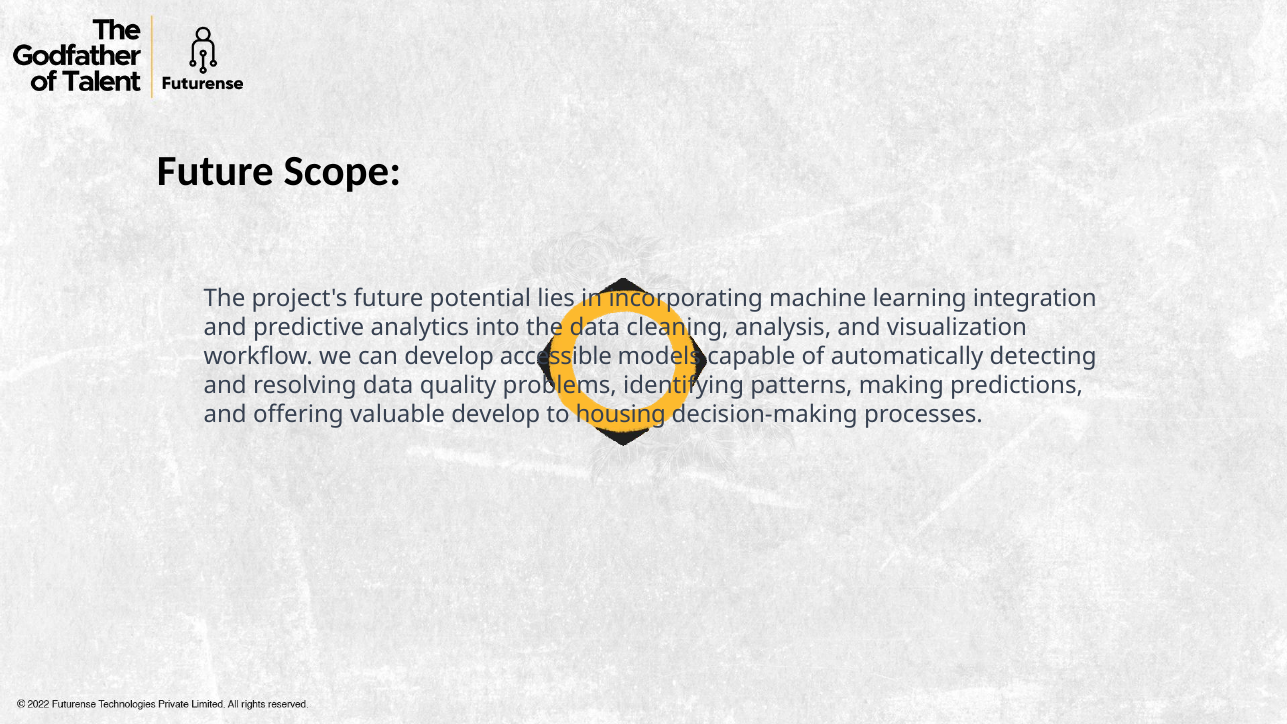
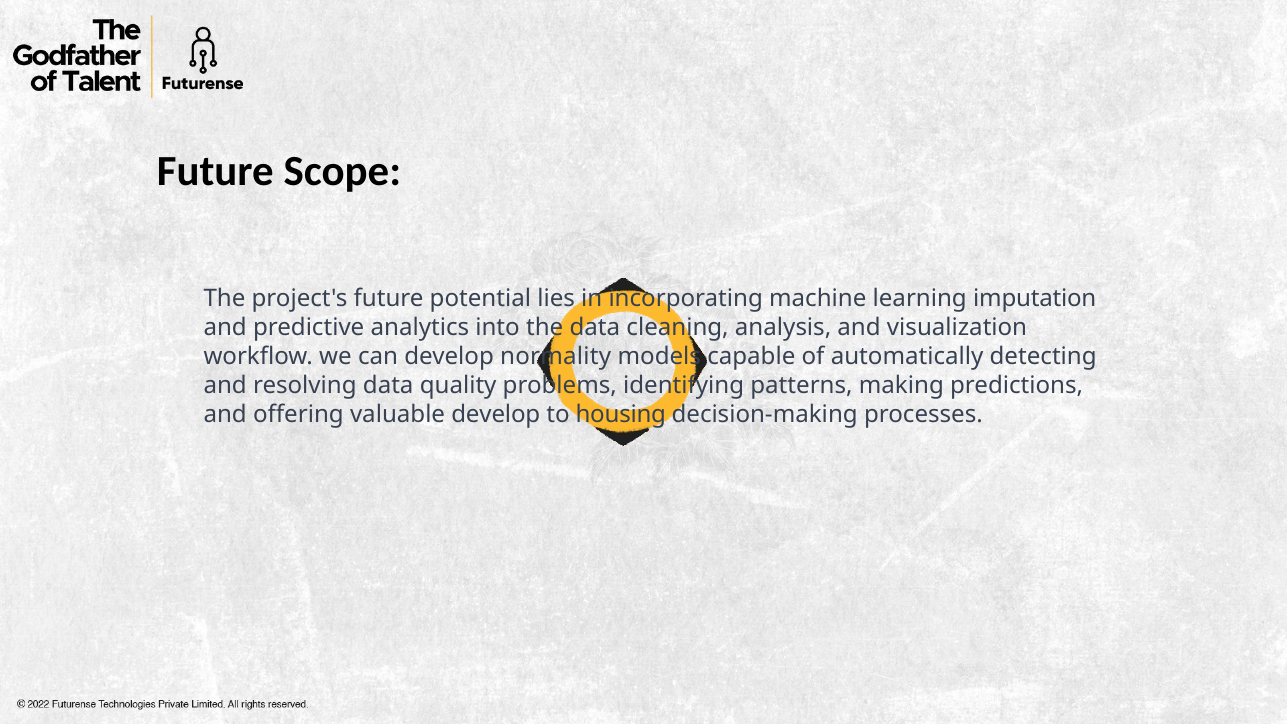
integration: integration -> imputation (1035, 299)
accessible: accessible -> normality (556, 356)
